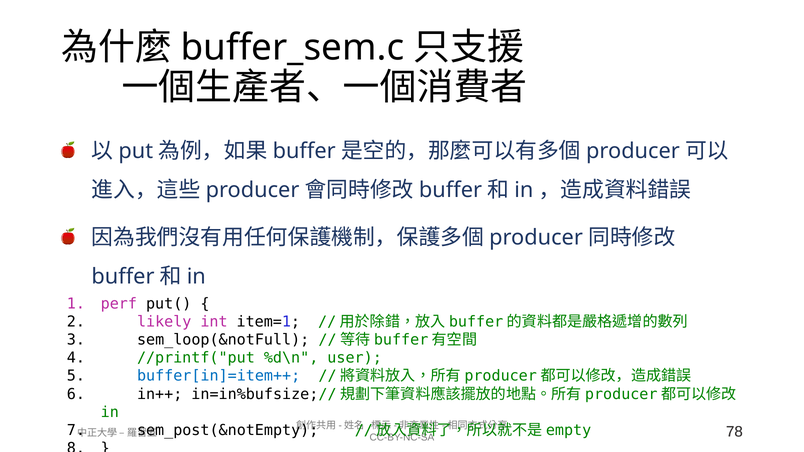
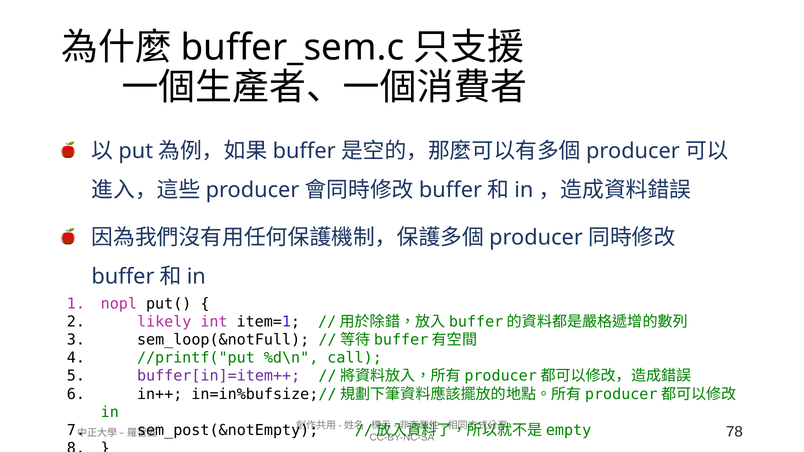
perf: perf -> nopl (119, 304)
user: user -> call (355, 358)
buffer[in]=item++ colour: blue -> purple (219, 376)
